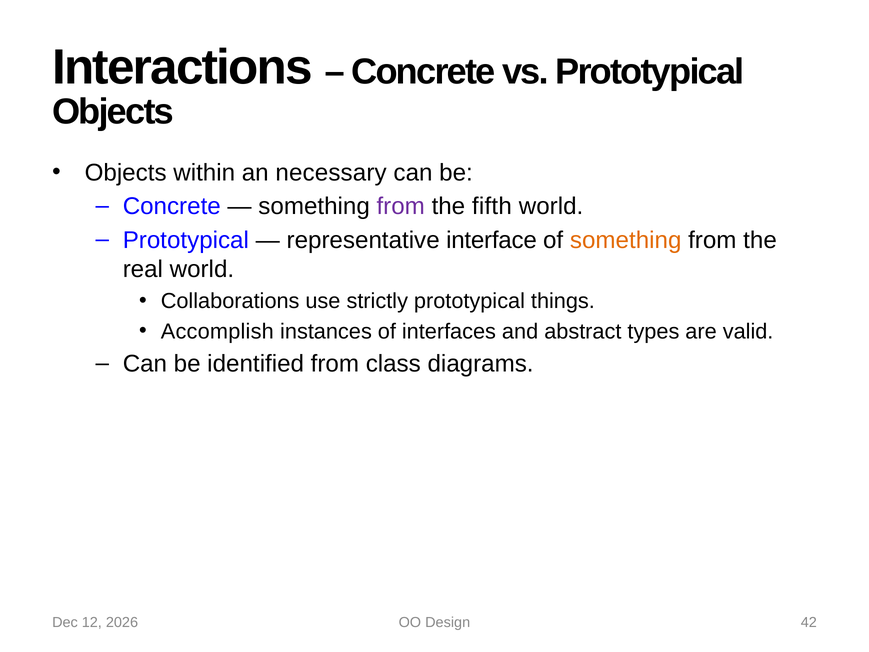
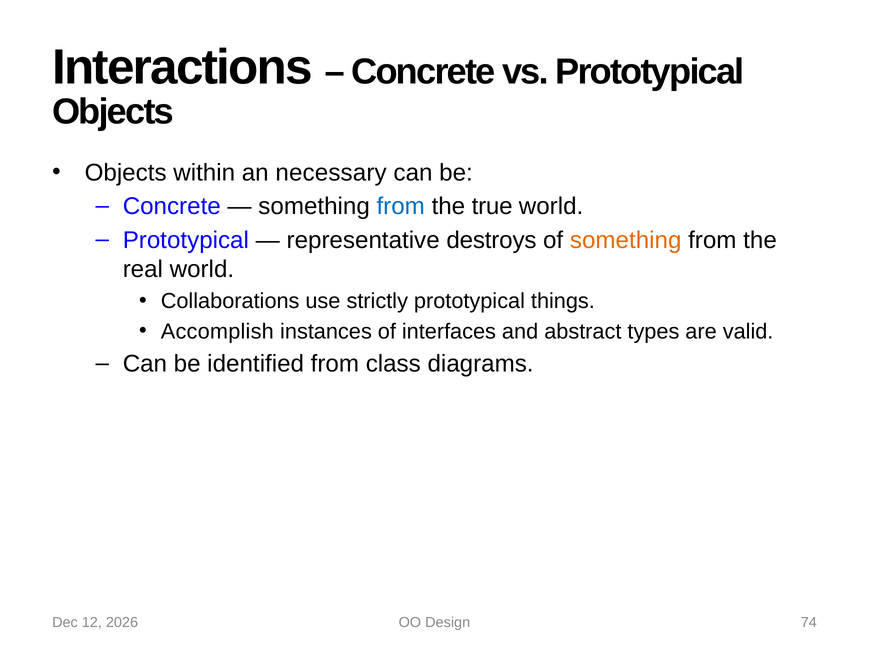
from colour: purple -> blue (401, 206)
fifth: fifth -> true (492, 206)
interface: interface -> destroys (491, 240)
42: 42 -> 74 (809, 622)
